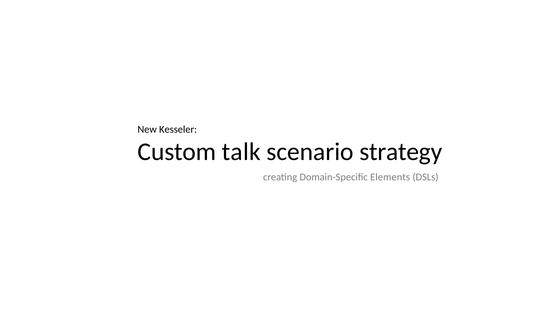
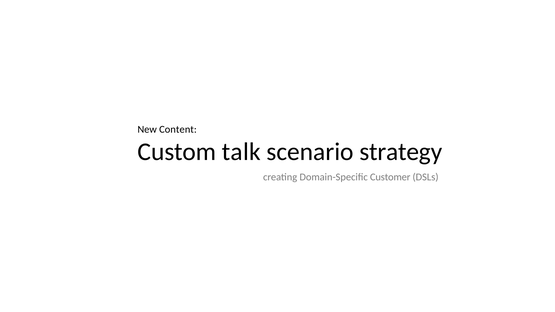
Kesseler: Kesseler -> Content (178, 129)
Elements: Elements -> Customer (390, 177)
